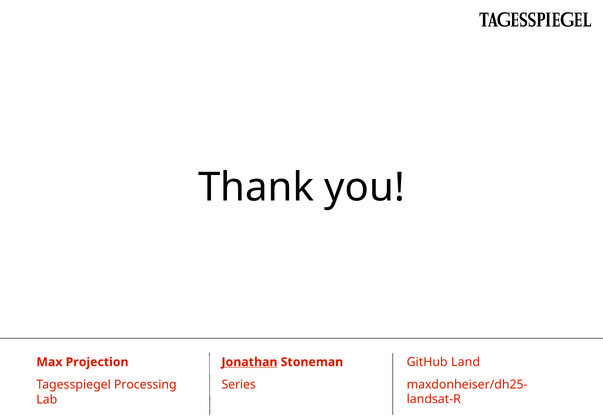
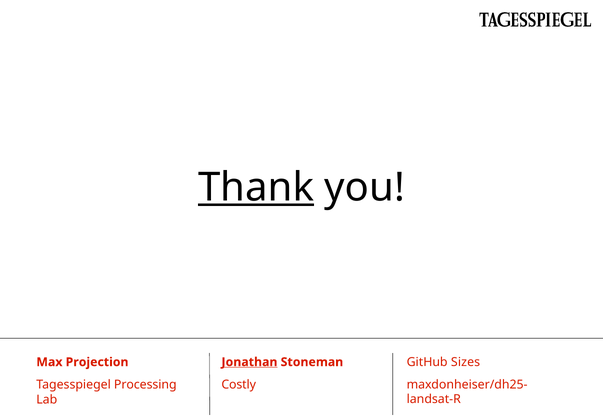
Thank underline: none -> present (256, 188)
Land: Land -> Sizes (466, 362)
Series: Series -> Costly (239, 385)
